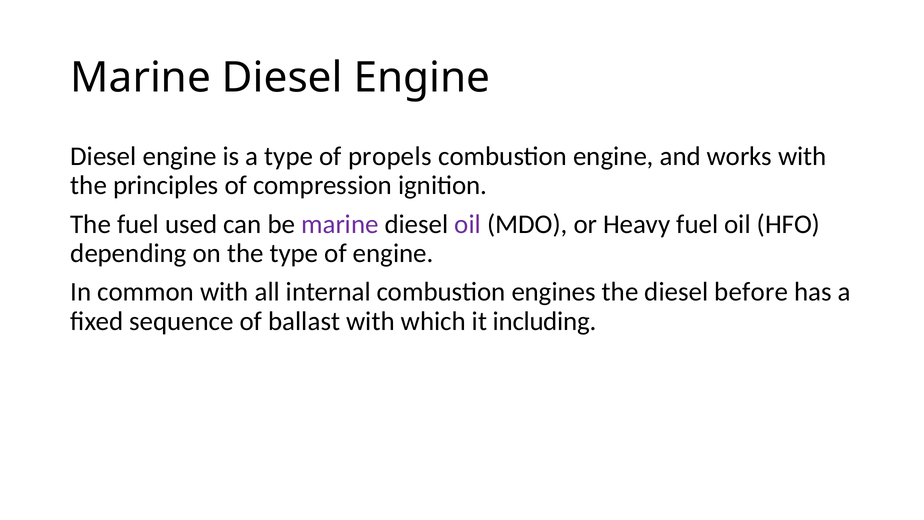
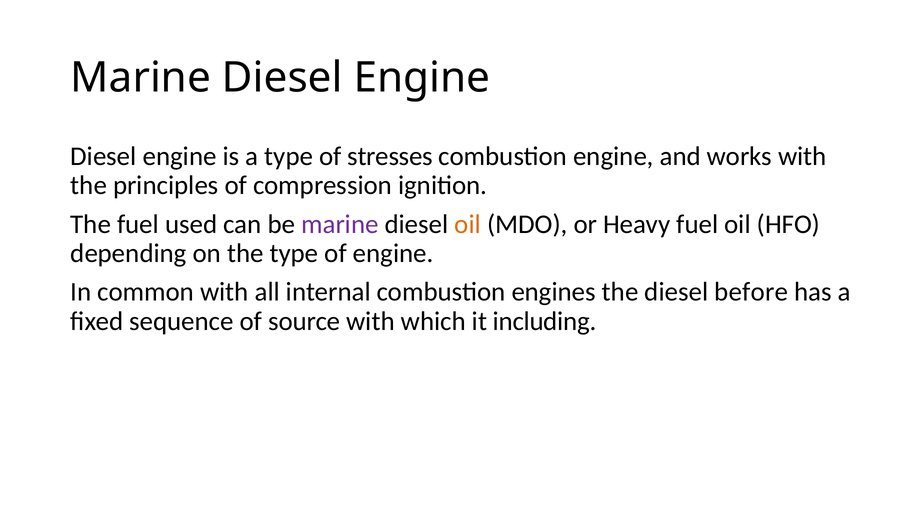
propels: propels -> stresses (390, 156)
oil colour: purple -> orange (468, 224)
ballast: ballast -> source (304, 321)
